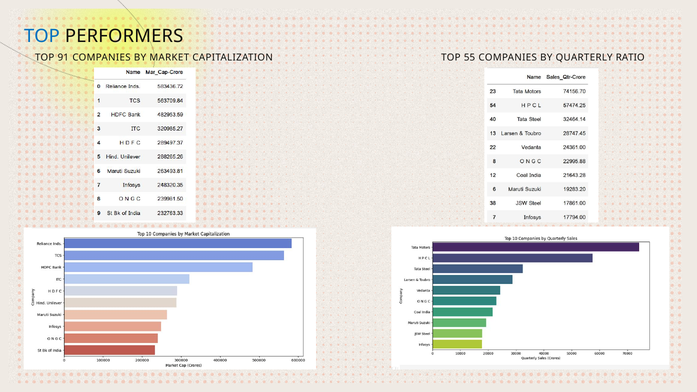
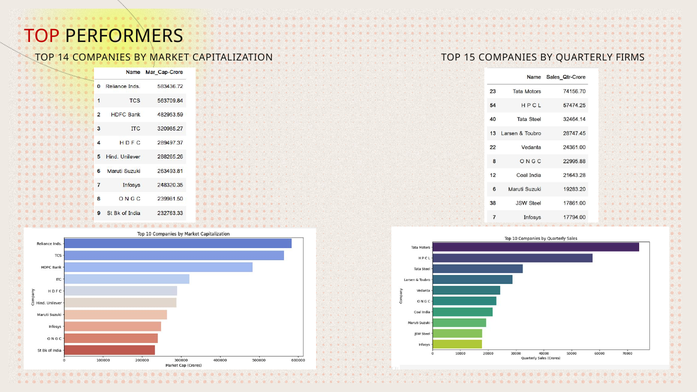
TOP colour: blue -> red (42, 36)
91: 91 -> 14 (63, 58)
55: 55 -> 15 (470, 58)
RATIO: RATIO -> FIRMS (630, 58)
